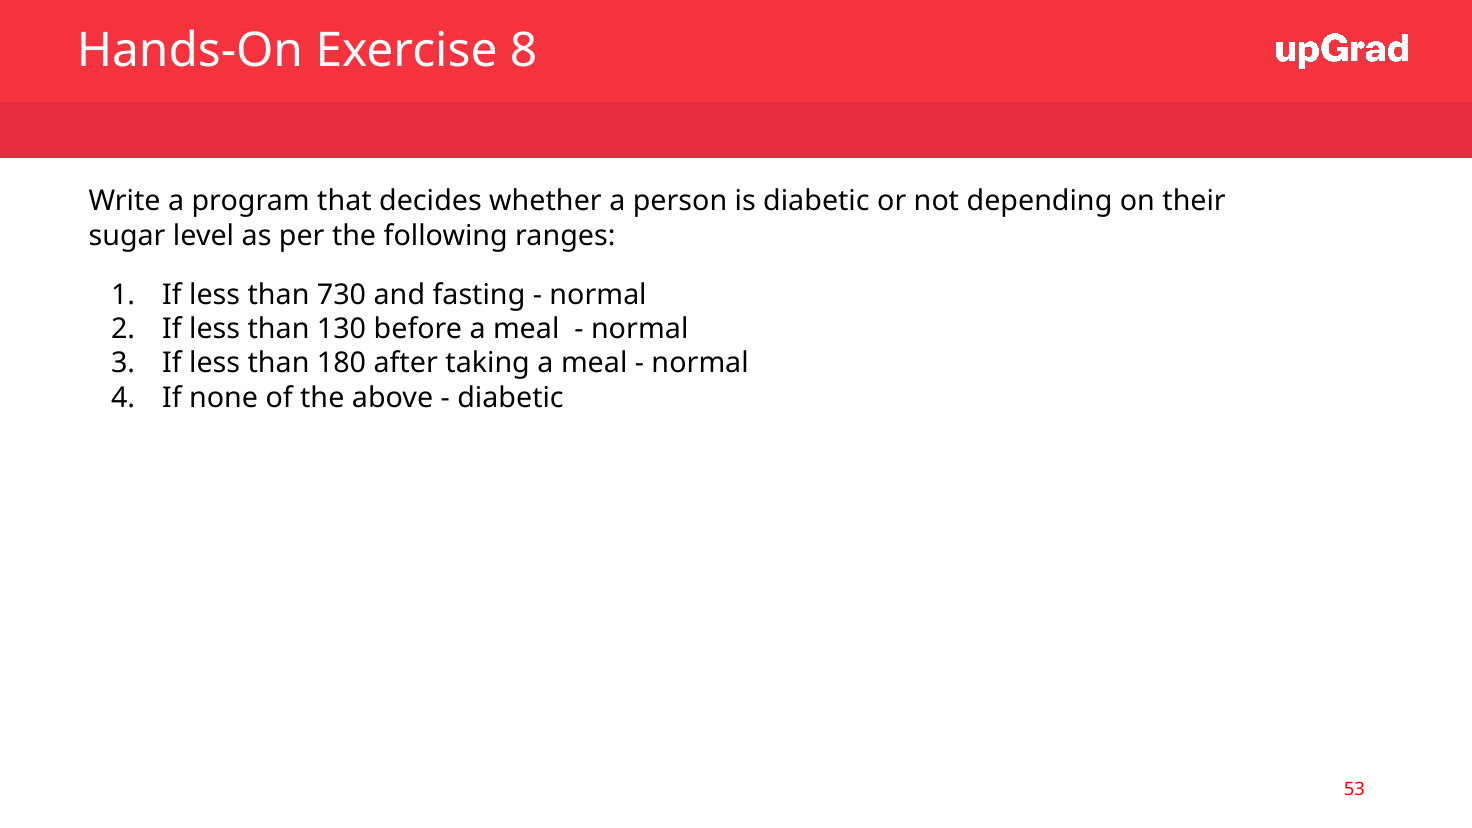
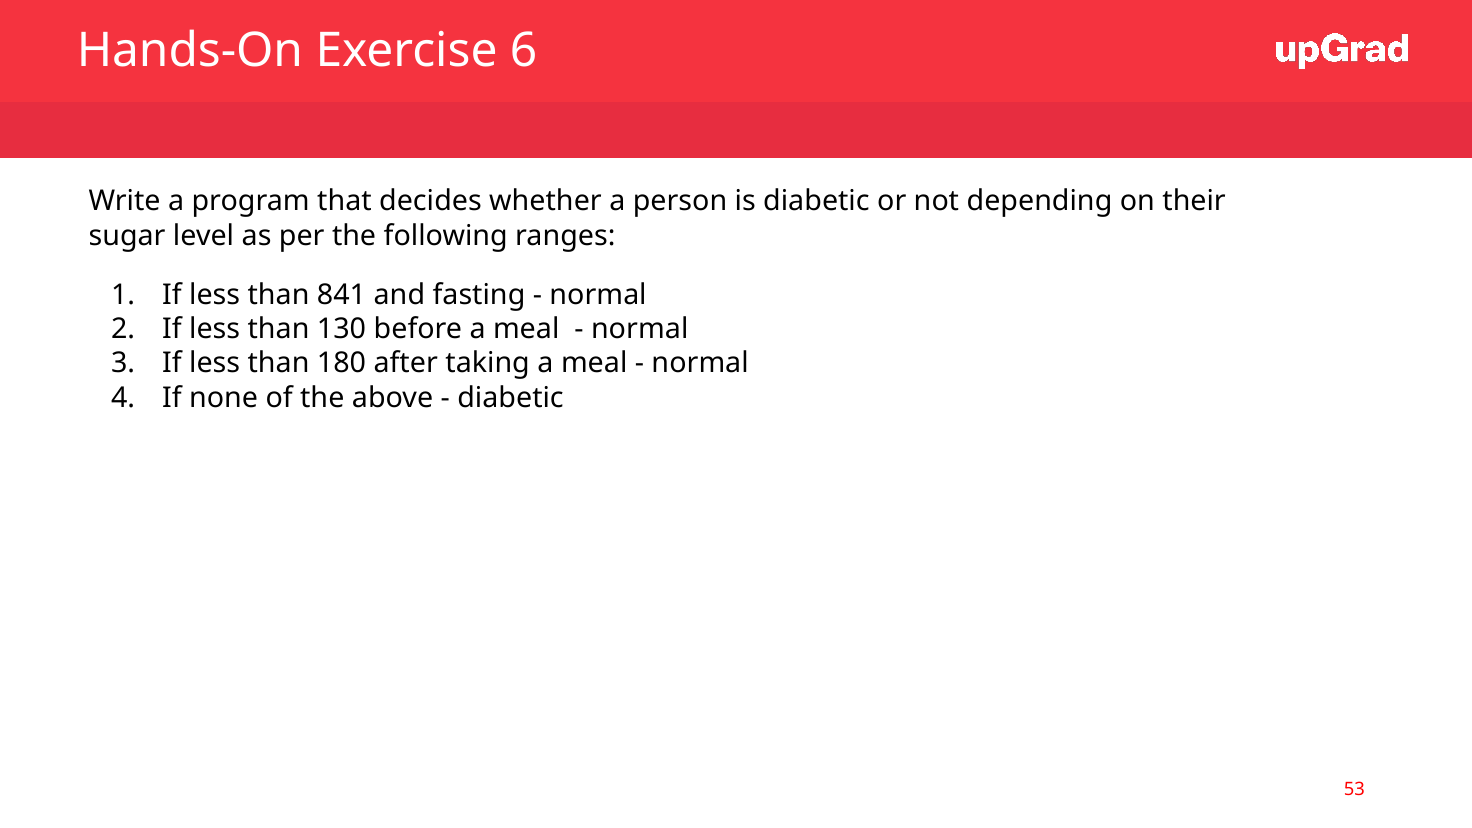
8: 8 -> 6 (524, 51)
730: 730 -> 841 (341, 295)
